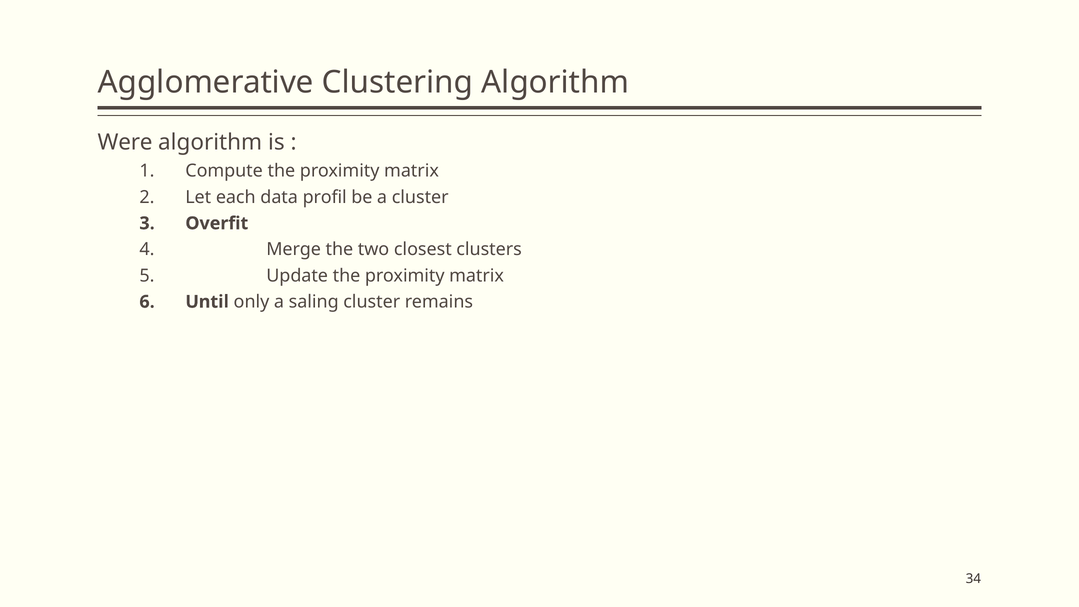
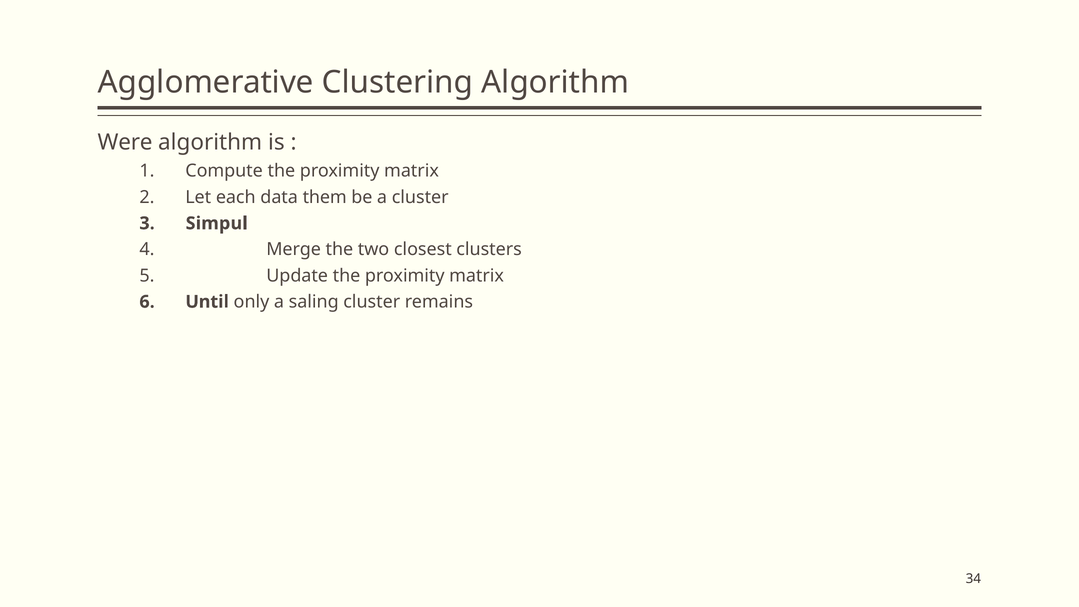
profil: profil -> them (325, 197)
Overfit: Overfit -> Simpul (217, 223)
